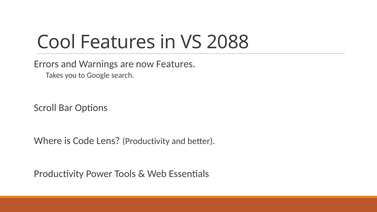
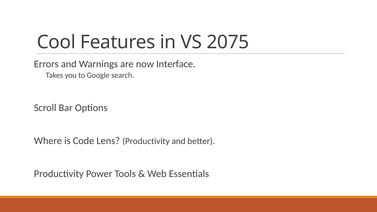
2088: 2088 -> 2075 (228, 42)
now Features: Features -> Interface (176, 64)
